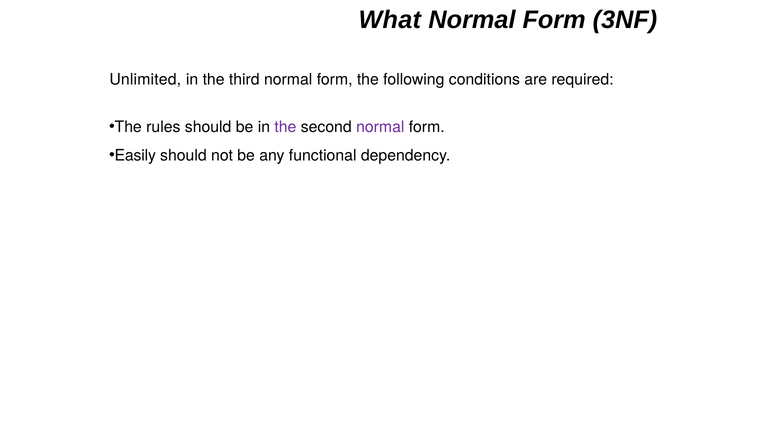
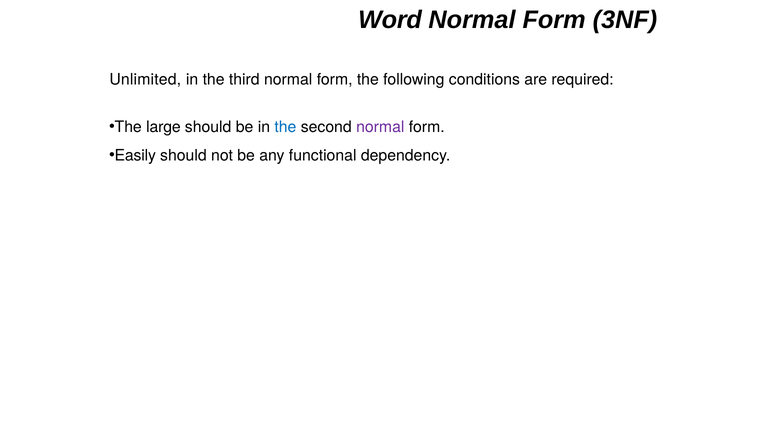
What: What -> Word (390, 20)
rules: rules -> large (163, 127)
the colour: purple -> blue (285, 127)
